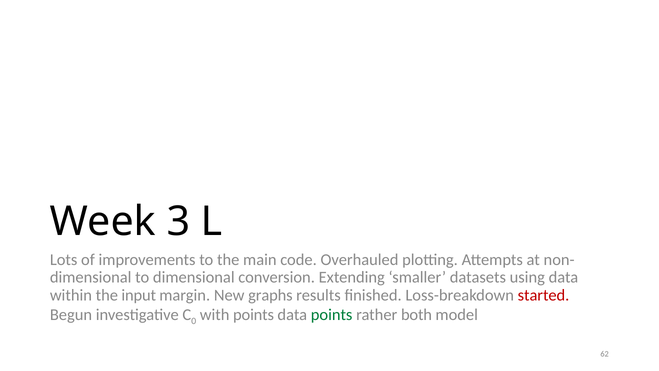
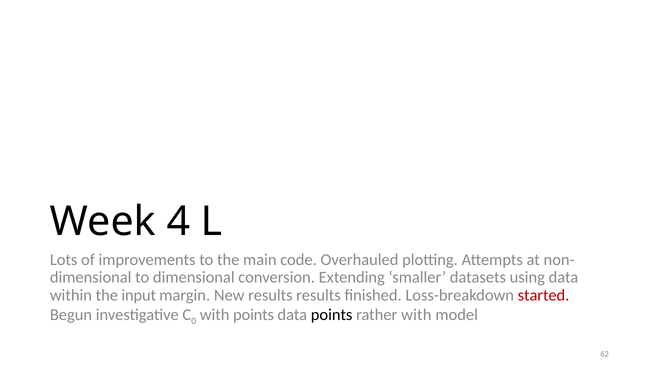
3: 3 -> 4 (178, 222)
New graphs: graphs -> results (270, 295)
points colour: green -> black (332, 315)
rather both: both -> with (416, 315)
